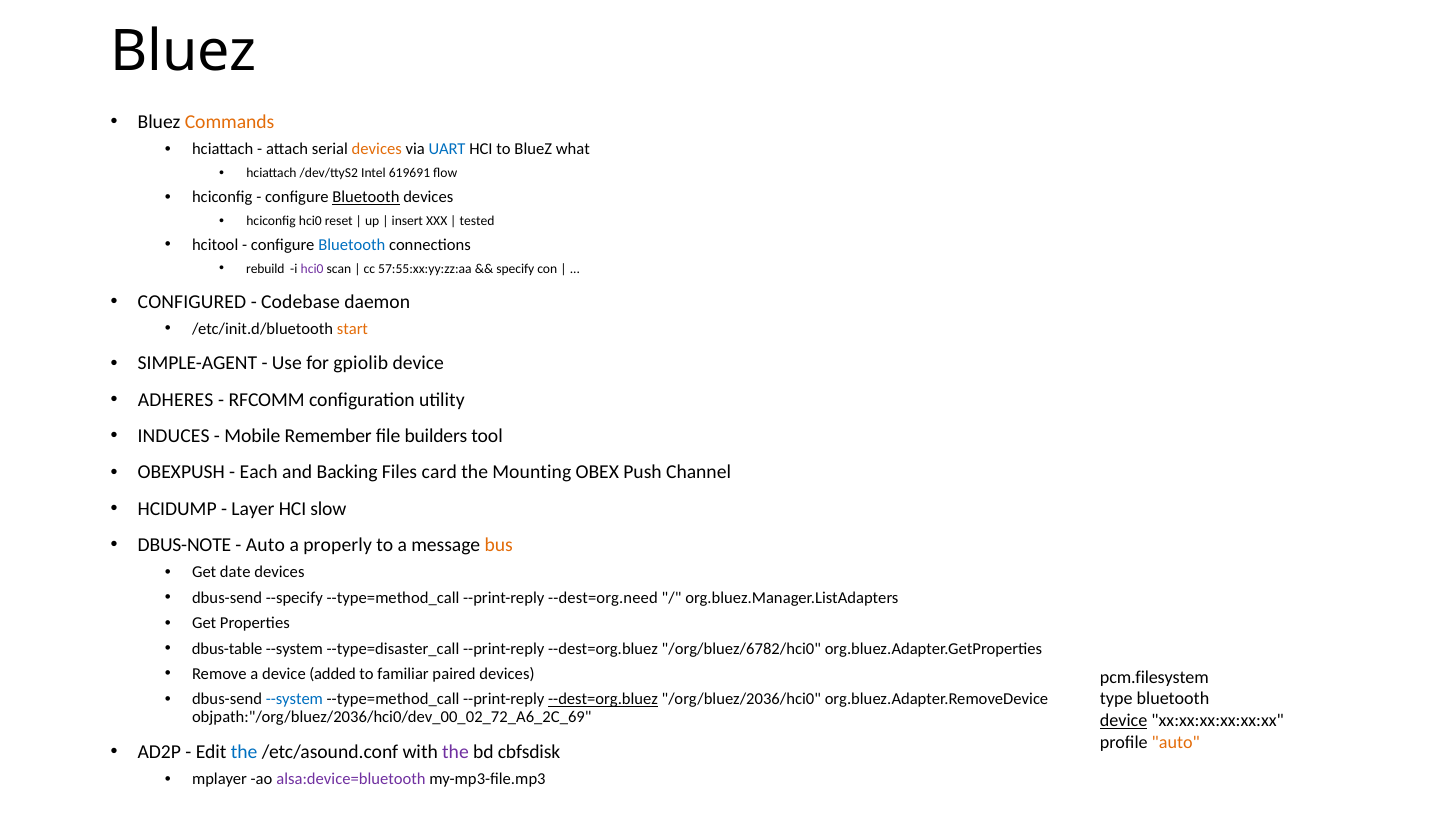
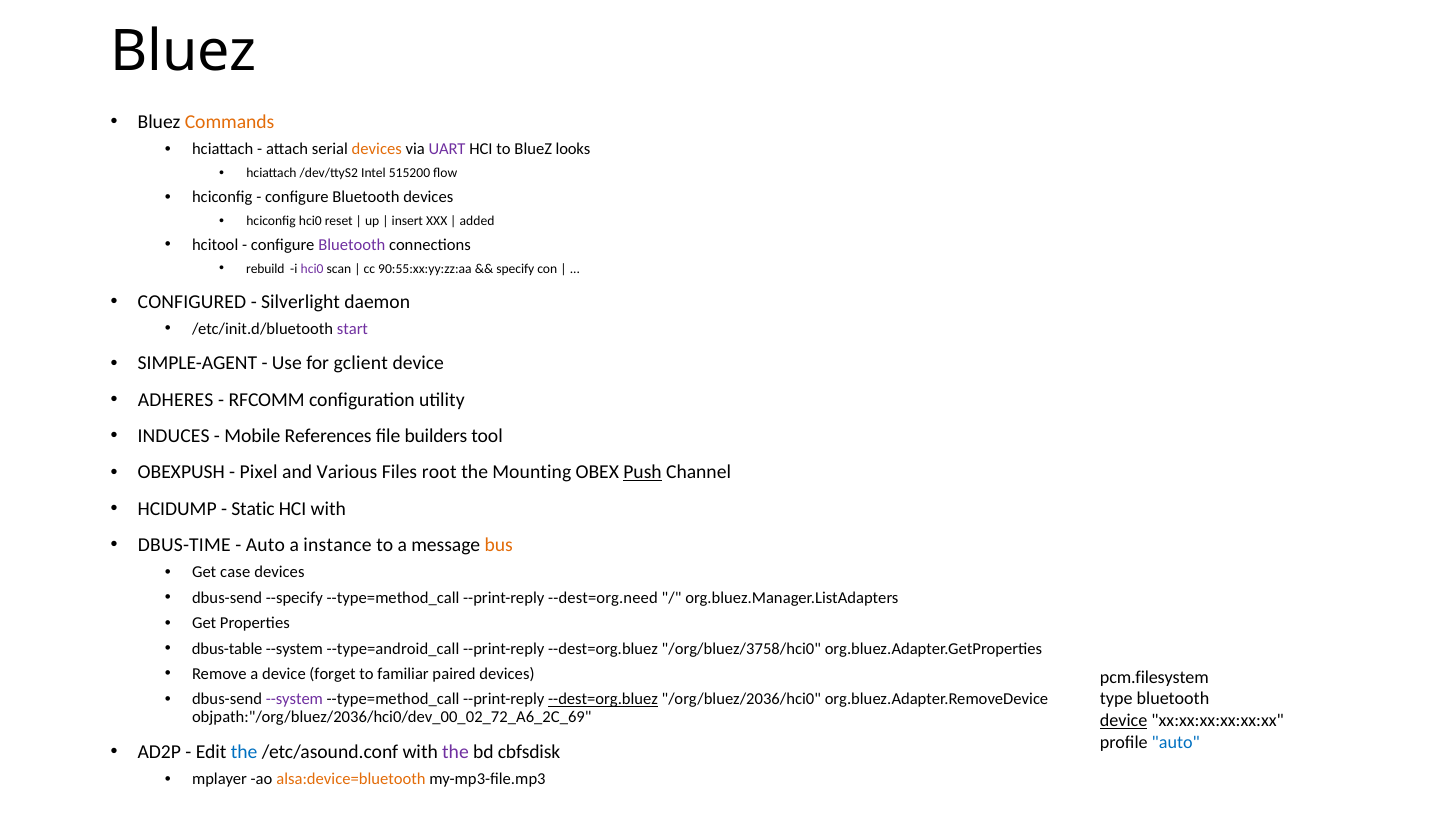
UART colour: blue -> purple (447, 149)
what: what -> looks (573, 149)
619691: 619691 -> 515200 (409, 173)
Bluetooth underline: present -> none (366, 197)
tested: tested -> added (477, 221)
Bluetooth colour: blue -> purple (352, 245)
57:55:xx:yy:zz:aa: 57:55:xx:yy:zz:aa -> 90:55:xx:yy:zz:aa (425, 269)
Codebase: Codebase -> Silverlight (301, 302)
start colour: orange -> purple (352, 329)
gpiolib: gpiolib -> gclient (361, 363)
Remember: Remember -> References (328, 436)
Each: Each -> Pixel (259, 472)
Backing: Backing -> Various (347, 472)
card: card -> root (439, 472)
Push underline: none -> present (643, 472)
Layer: Layer -> Static (253, 509)
HCI slow: slow -> with (328, 509)
DBUS-NOTE: DBUS-NOTE -> DBUS-TIME (184, 545)
properly: properly -> instance (338, 545)
date: date -> case (235, 572)
--type=disaster_call: --type=disaster_call -> --type=android_call (393, 649)
/org/bluez/6782/hci0: /org/bluez/6782/hci0 -> /org/bluez/3758/hci0 (741, 649)
added: added -> forget (333, 674)
--system colour: blue -> purple (294, 699)
auto colour: orange -> blue (1176, 742)
alsa:device=bluetooth colour: purple -> orange (351, 779)
